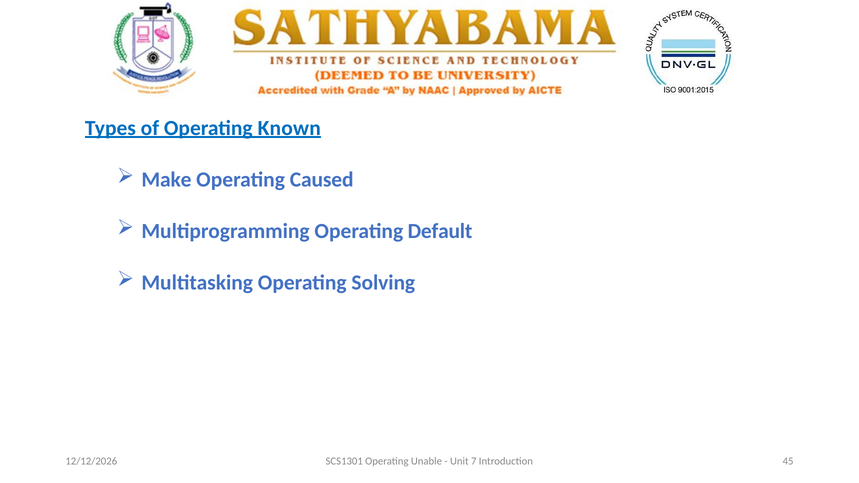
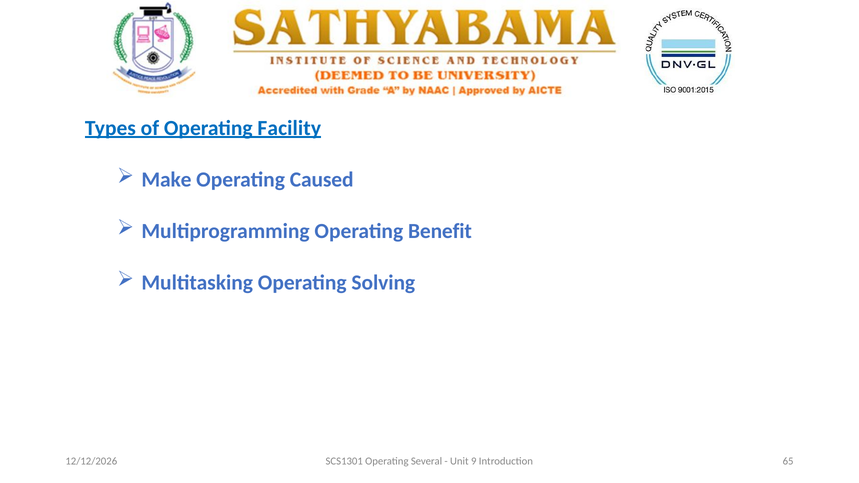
Known: Known -> Facility (289, 128)
Default: Default -> Benefit (440, 231)
Unable: Unable -> Several (427, 461)
7: 7 -> 9 (474, 461)
45: 45 -> 65 (788, 461)
